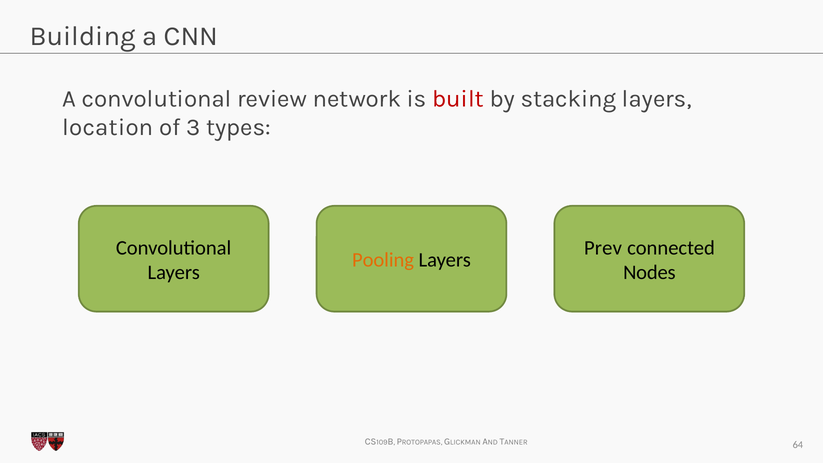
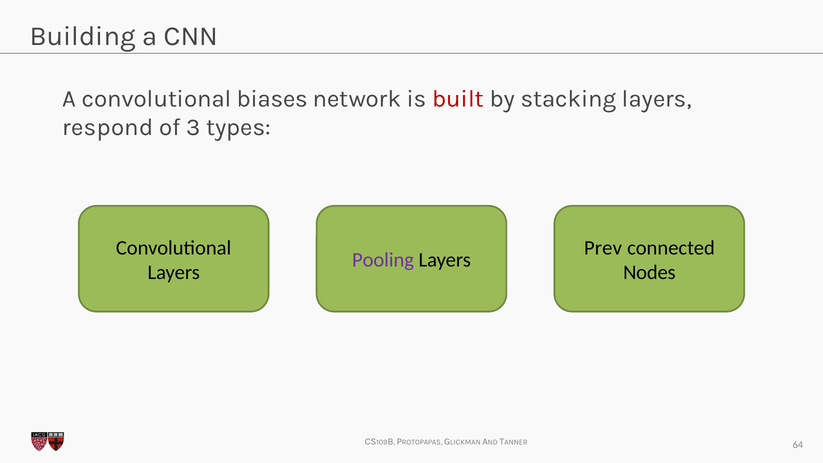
review: review -> biases (272, 99)
location: location -> respond (108, 127)
Pooling colour: orange -> purple (383, 260)
